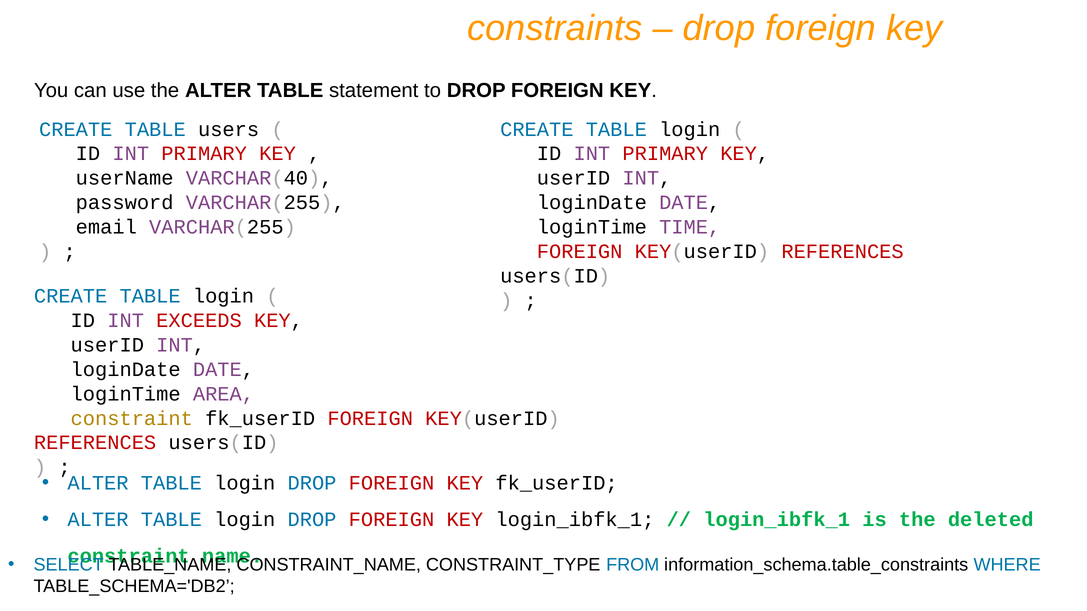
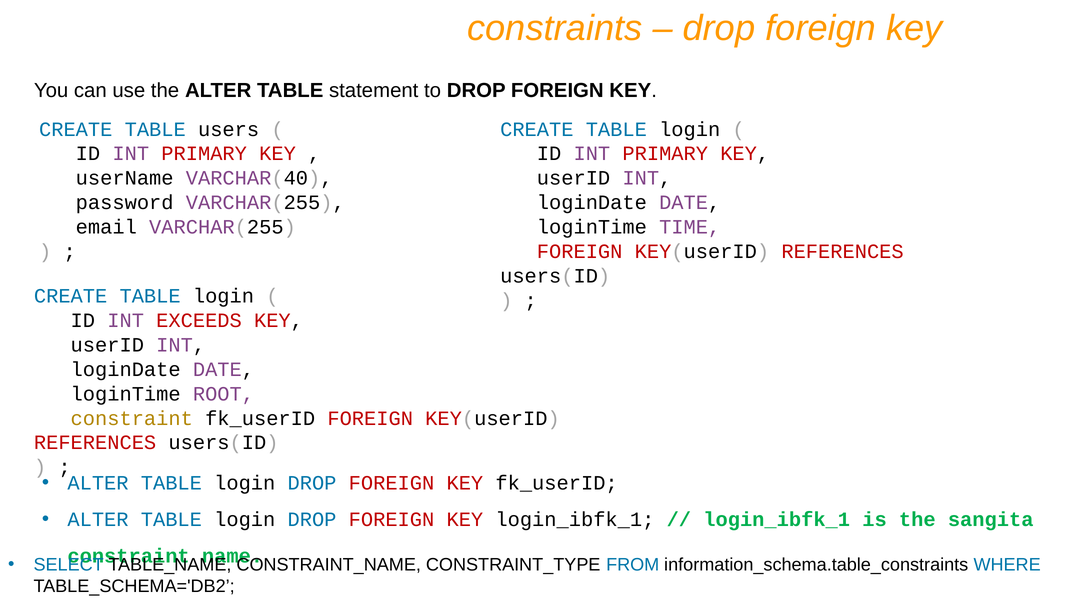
AREA: AREA -> ROOT (223, 394)
deleted: deleted -> sangita (991, 520)
